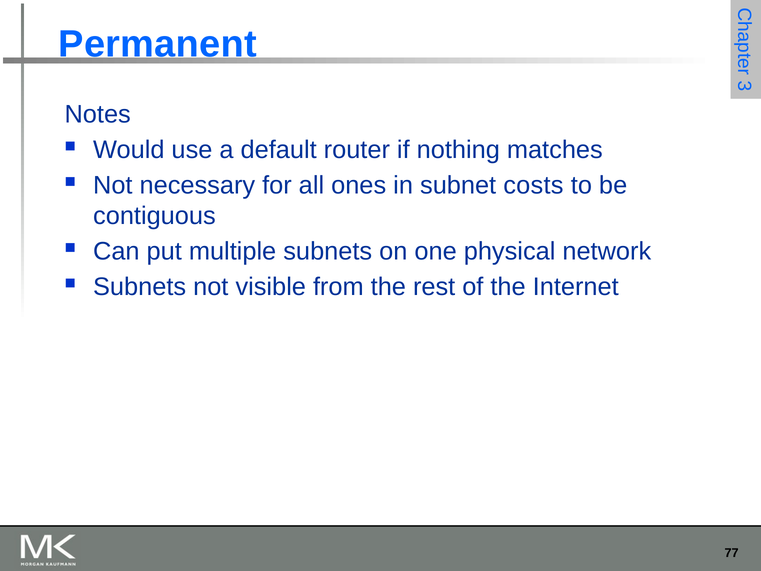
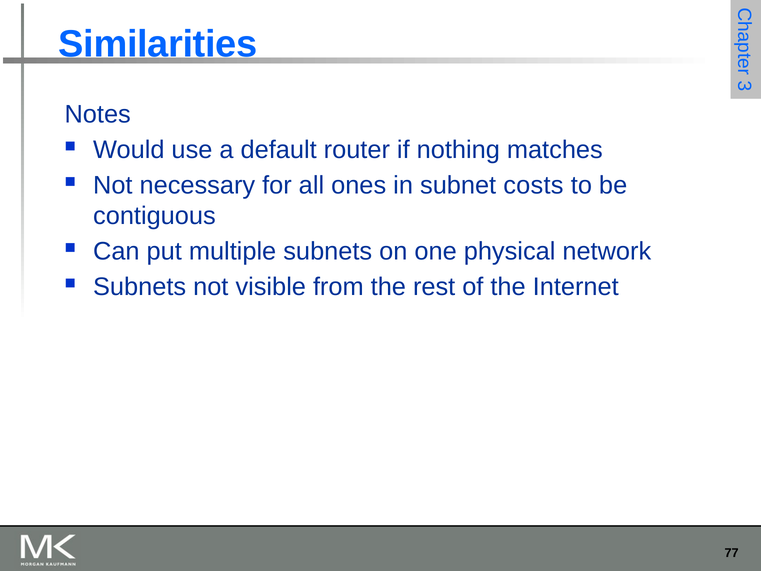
Permanent: Permanent -> Similarities (158, 44)
